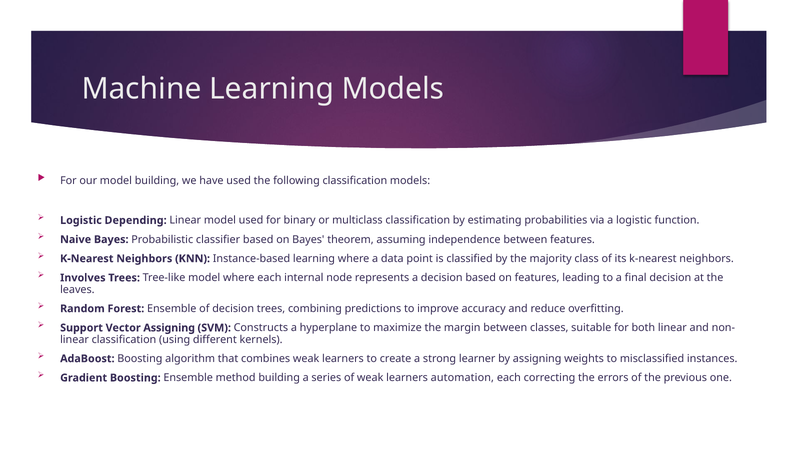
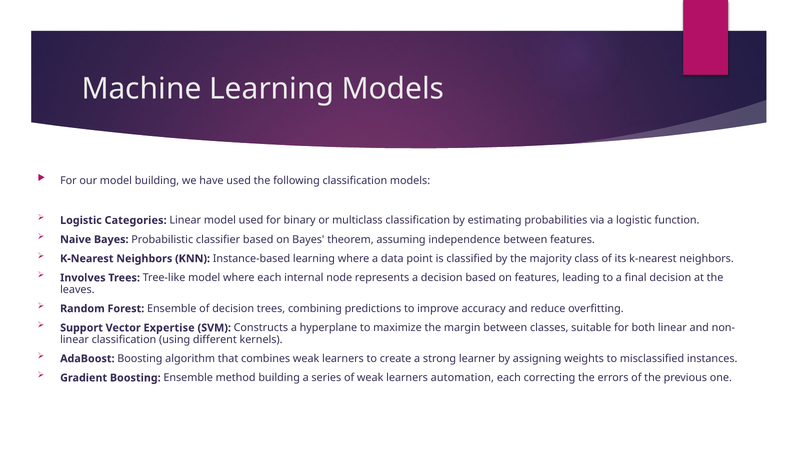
Depending: Depending -> Categories (136, 220)
Vector Assigning: Assigning -> Expertise (169, 328)
